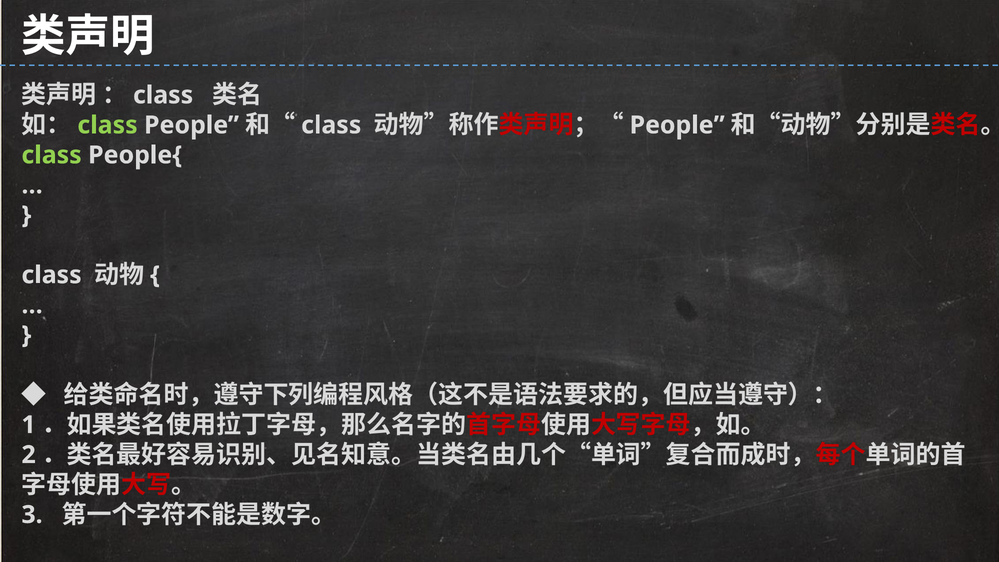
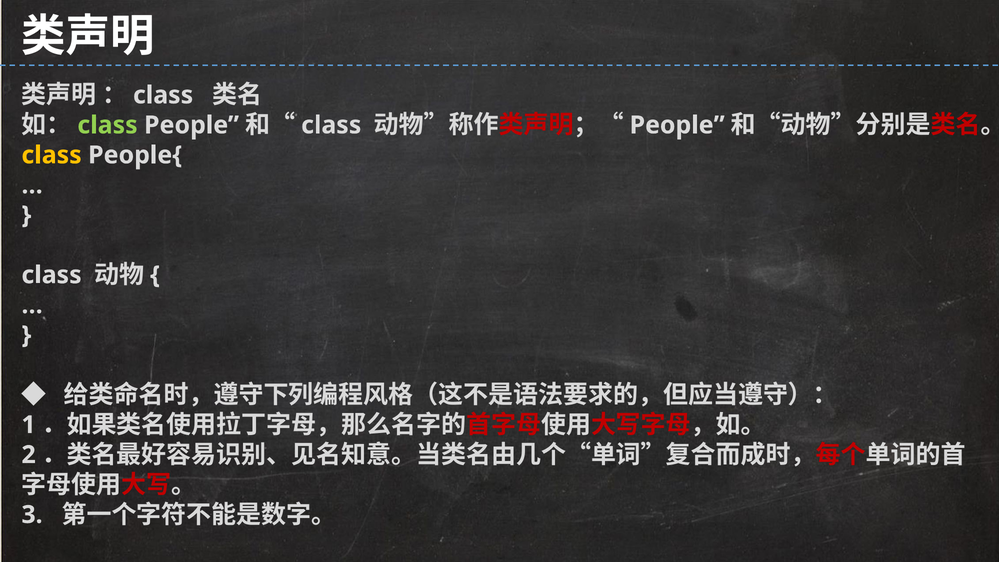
class colour: light green -> yellow (52, 155)
